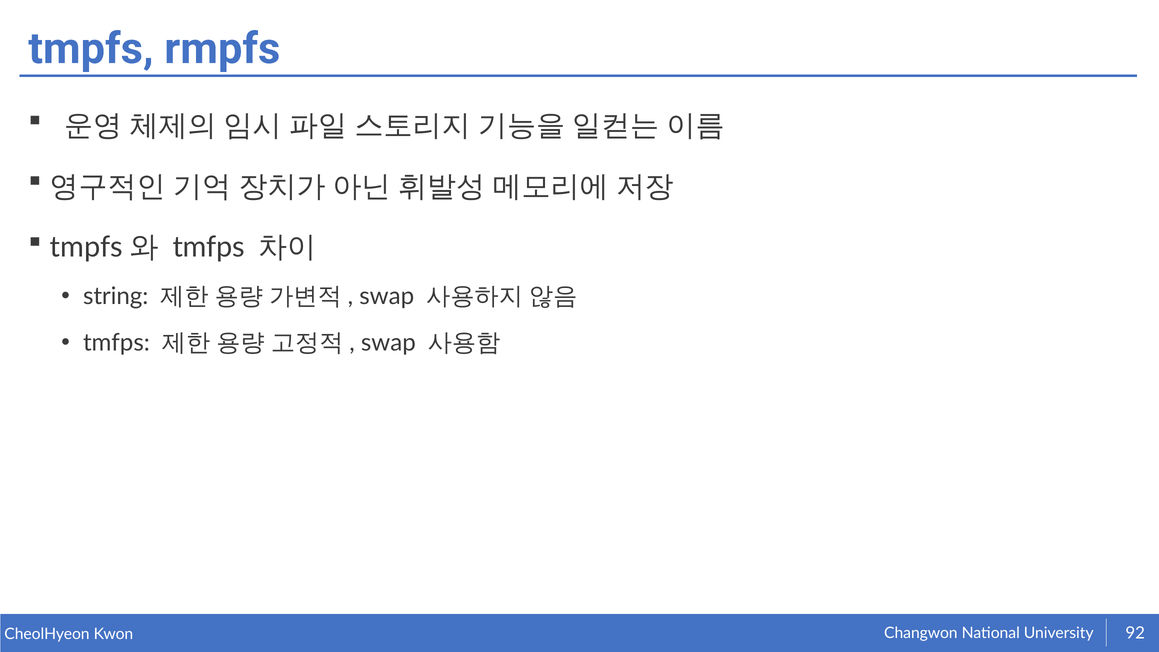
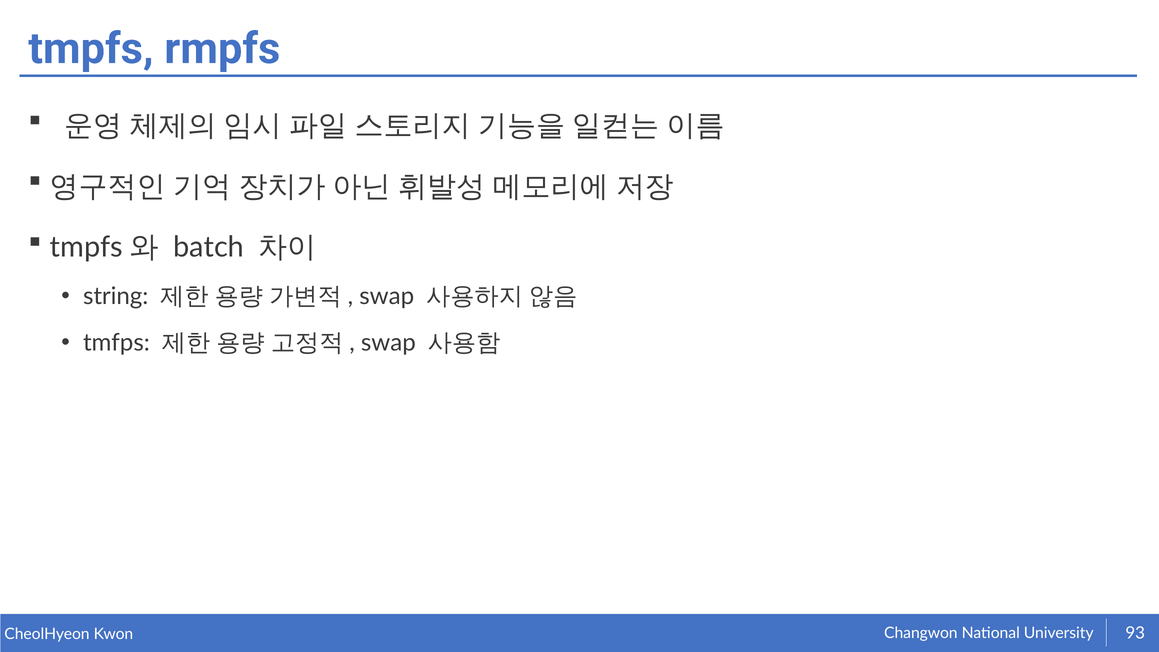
tmfps: tmfps -> batch (209, 247)
92: 92 -> 93 (1135, 633)
